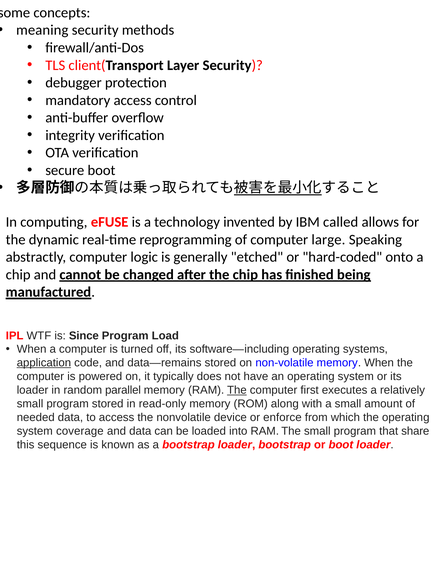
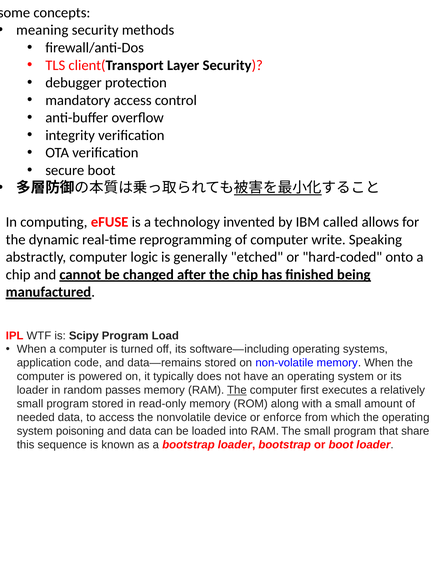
large: large -> write (329, 240)
Since: Since -> Scipy (84, 336)
application underline: present -> none (44, 363)
parallel: parallel -> passes (123, 390)
coverage: coverage -> poisoning (80, 431)
